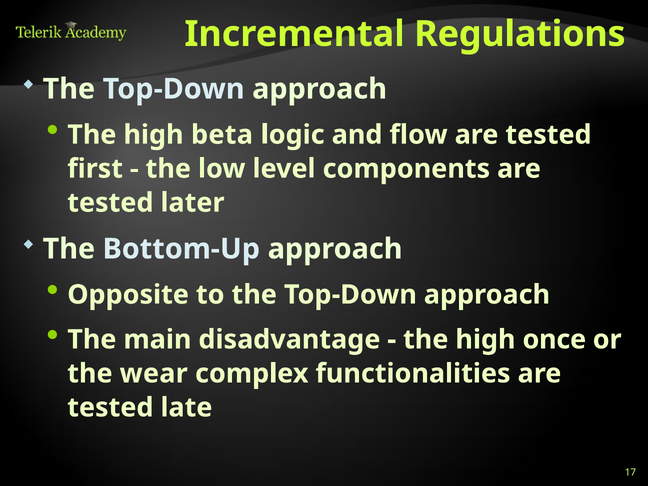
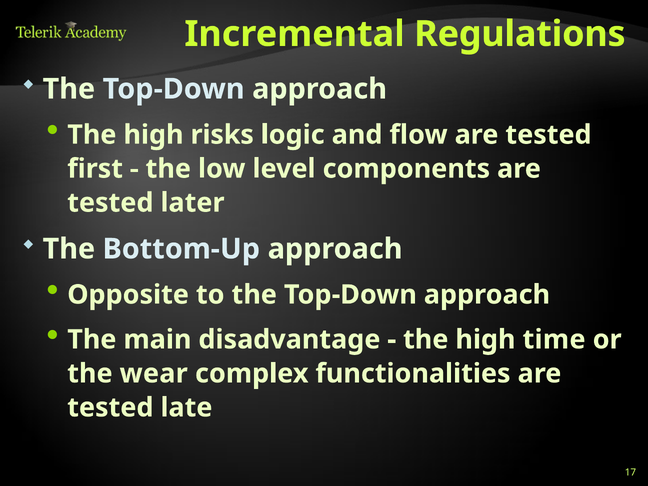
beta: beta -> risks (222, 135)
once: once -> time (554, 340)
